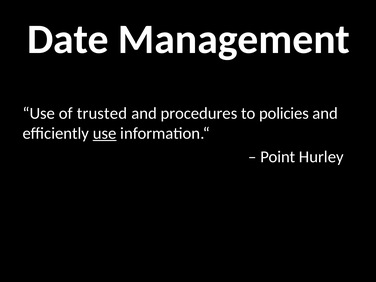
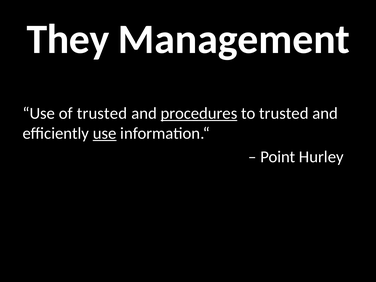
Date: Date -> They (68, 39)
procedures underline: none -> present (199, 113)
to policies: policies -> trusted (284, 113)
